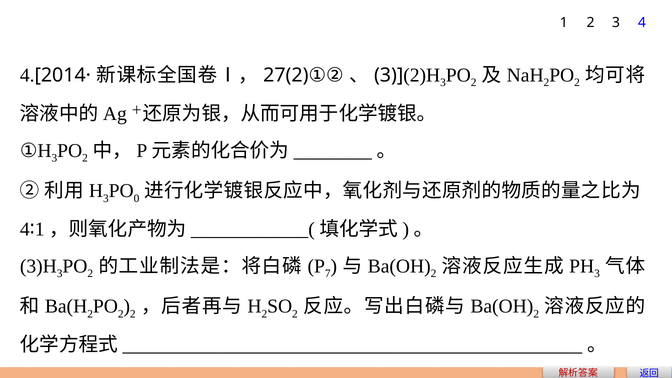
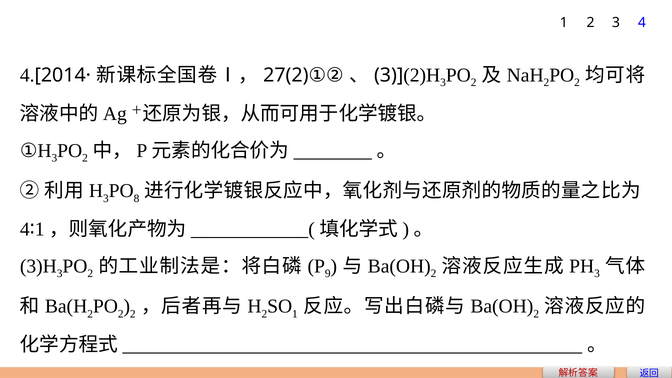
0: 0 -> 8 (136, 198)
7: 7 -> 9 (328, 274)
2: 2 -> 1 (295, 314)
